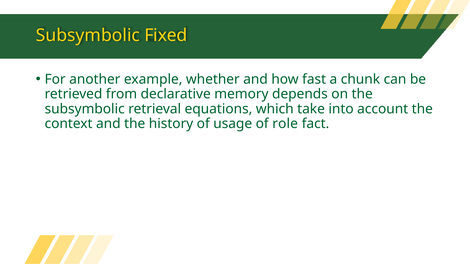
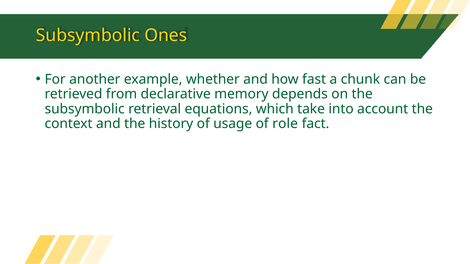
Fixed: Fixed -> Ones (166, 35)
